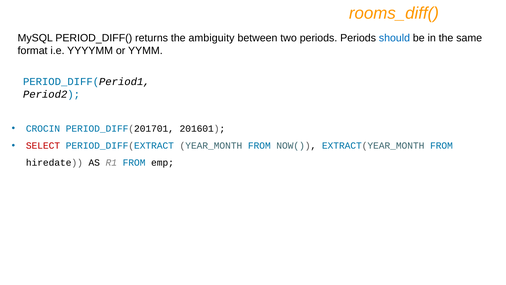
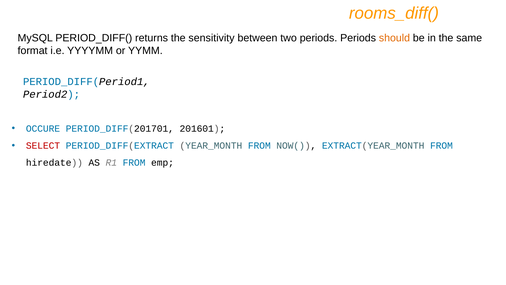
ambiguity: ambiguity -> sensitivity (212, 38)
should colour: blue -> orange (394, 38)
CROCIN: CROCIN -> OCCURE (43, 128)
